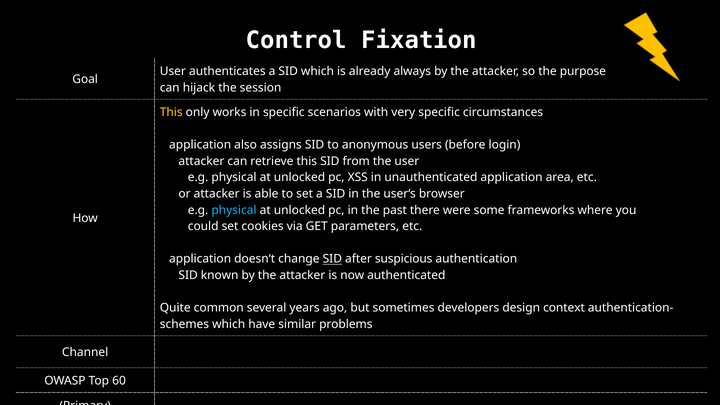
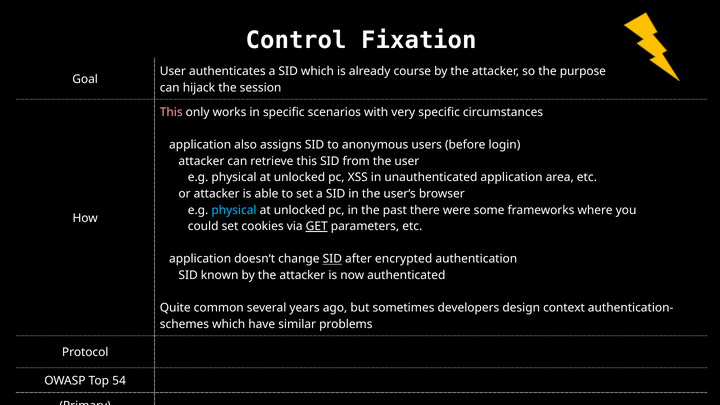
always: always -> course (412, 71)
This colour: yellow -> pink (171, 112)
GET underline: none -> present (317, 226)
suspicious: suspicious -> encrypted (404, 259)
Channel: Channel -> Protocol (85, 352)
60: 60 -> 54 (119, 381)
